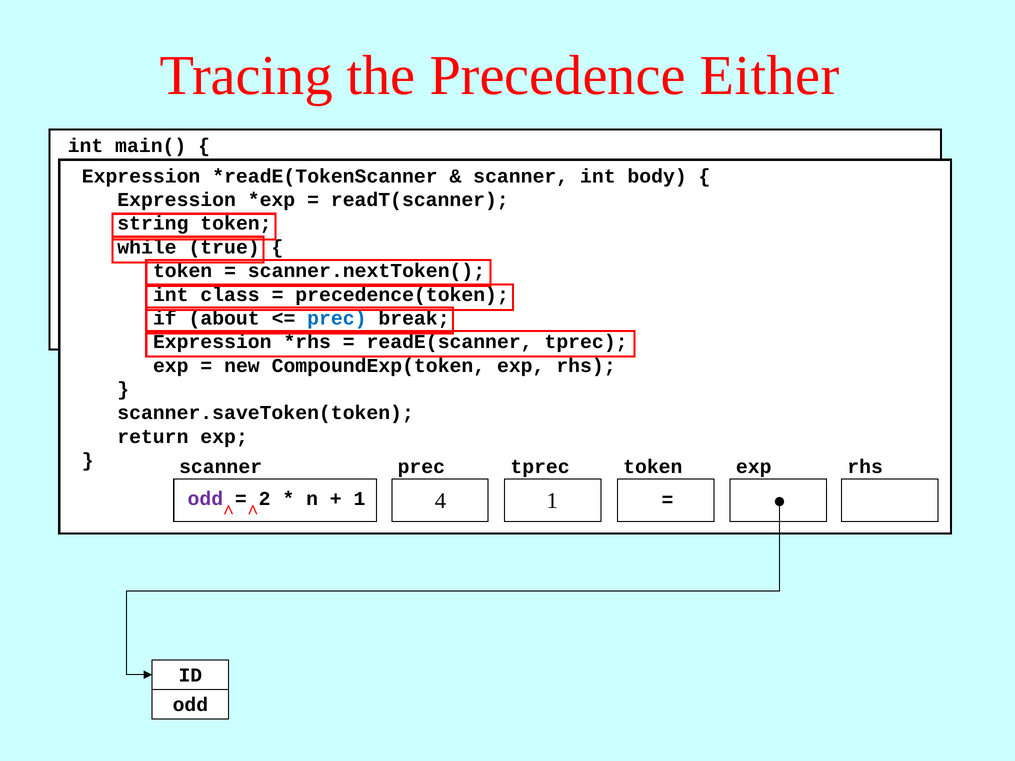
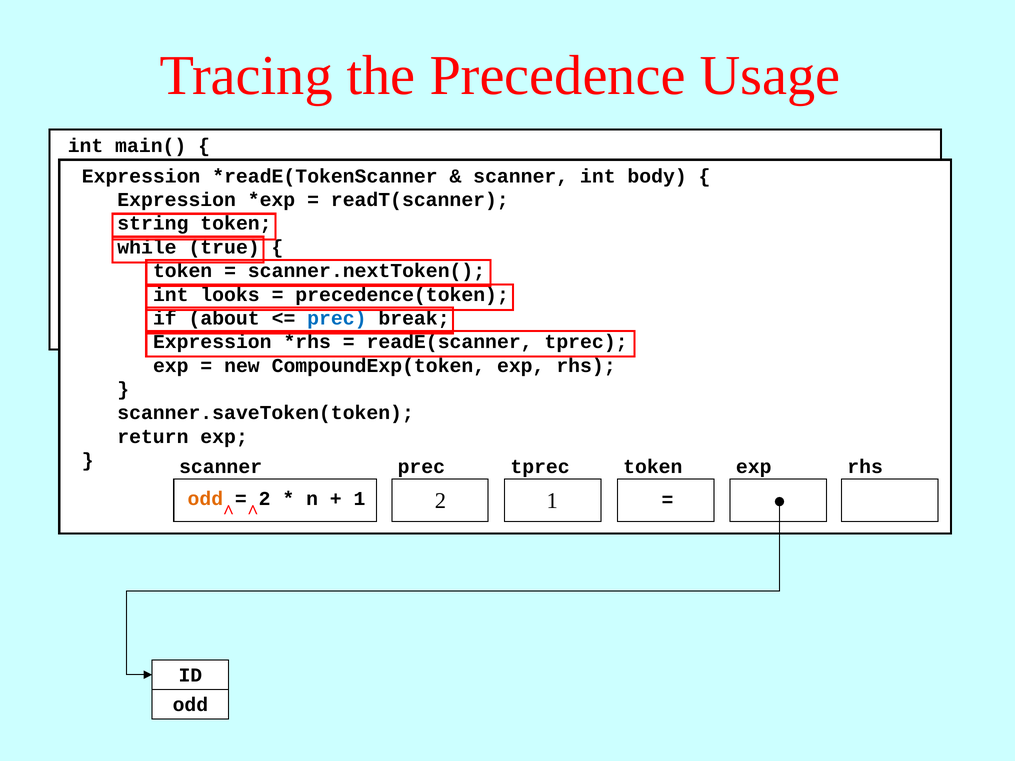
Either: Either -> Usage (770, 76)
class: class -> looks (230, 295)
odd colour: purple -> orange (205, 499)
4: 4 -> 2 (440, 501)
